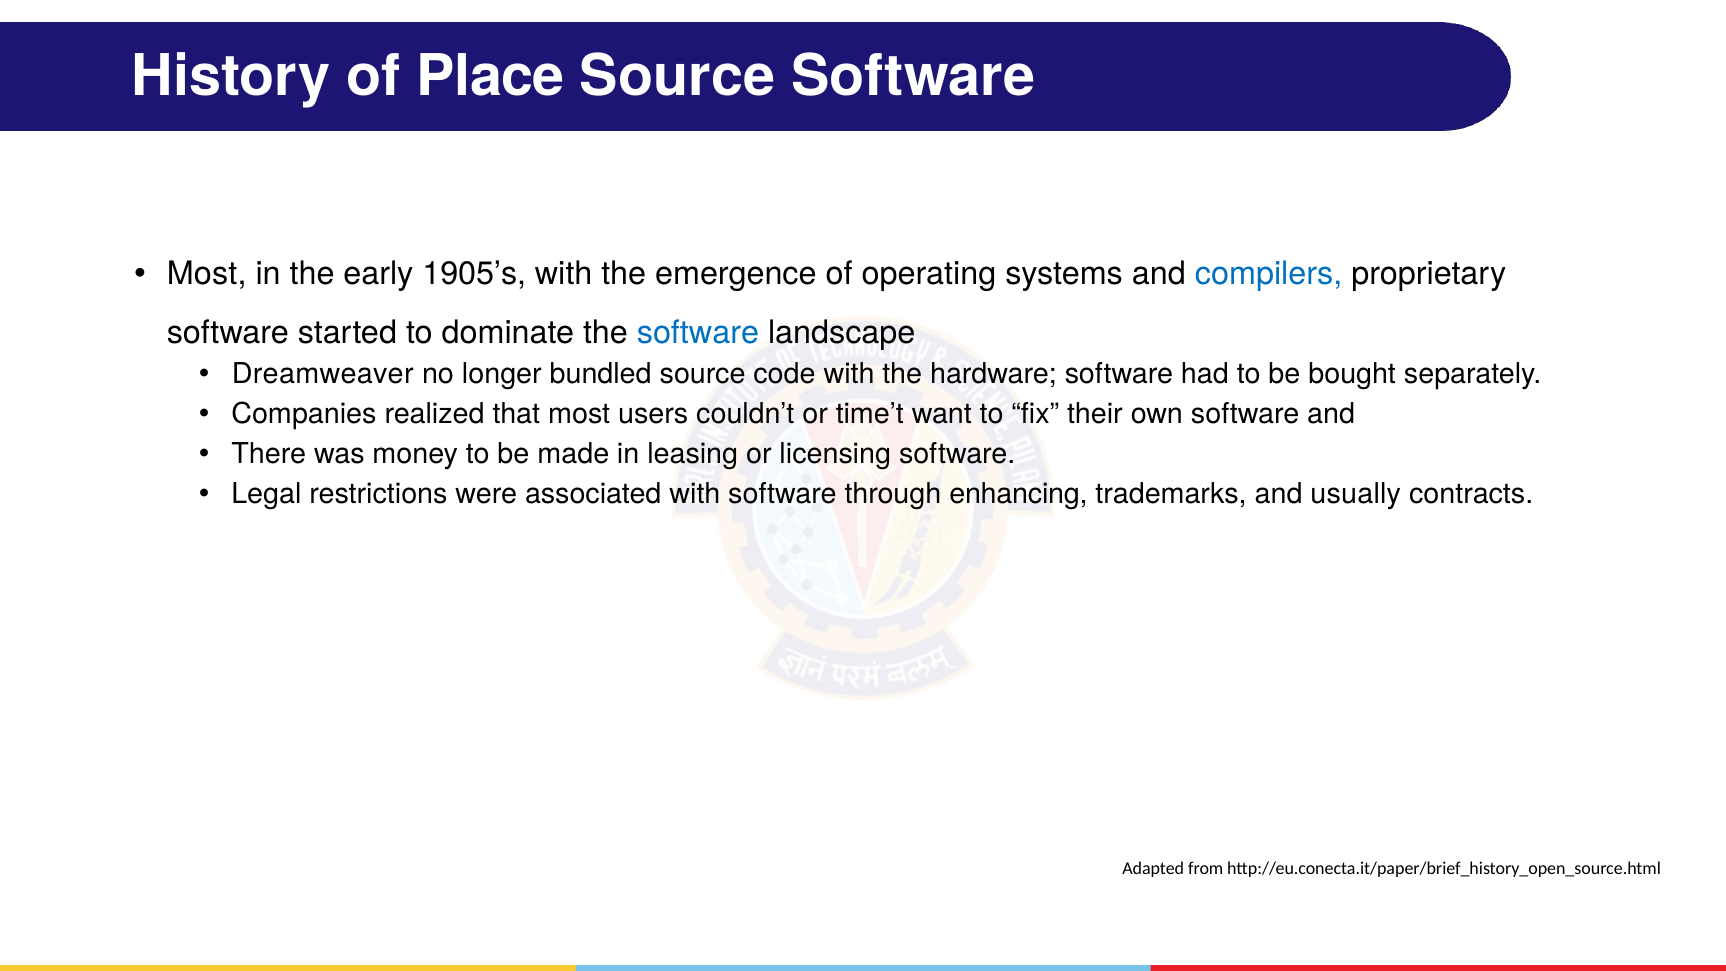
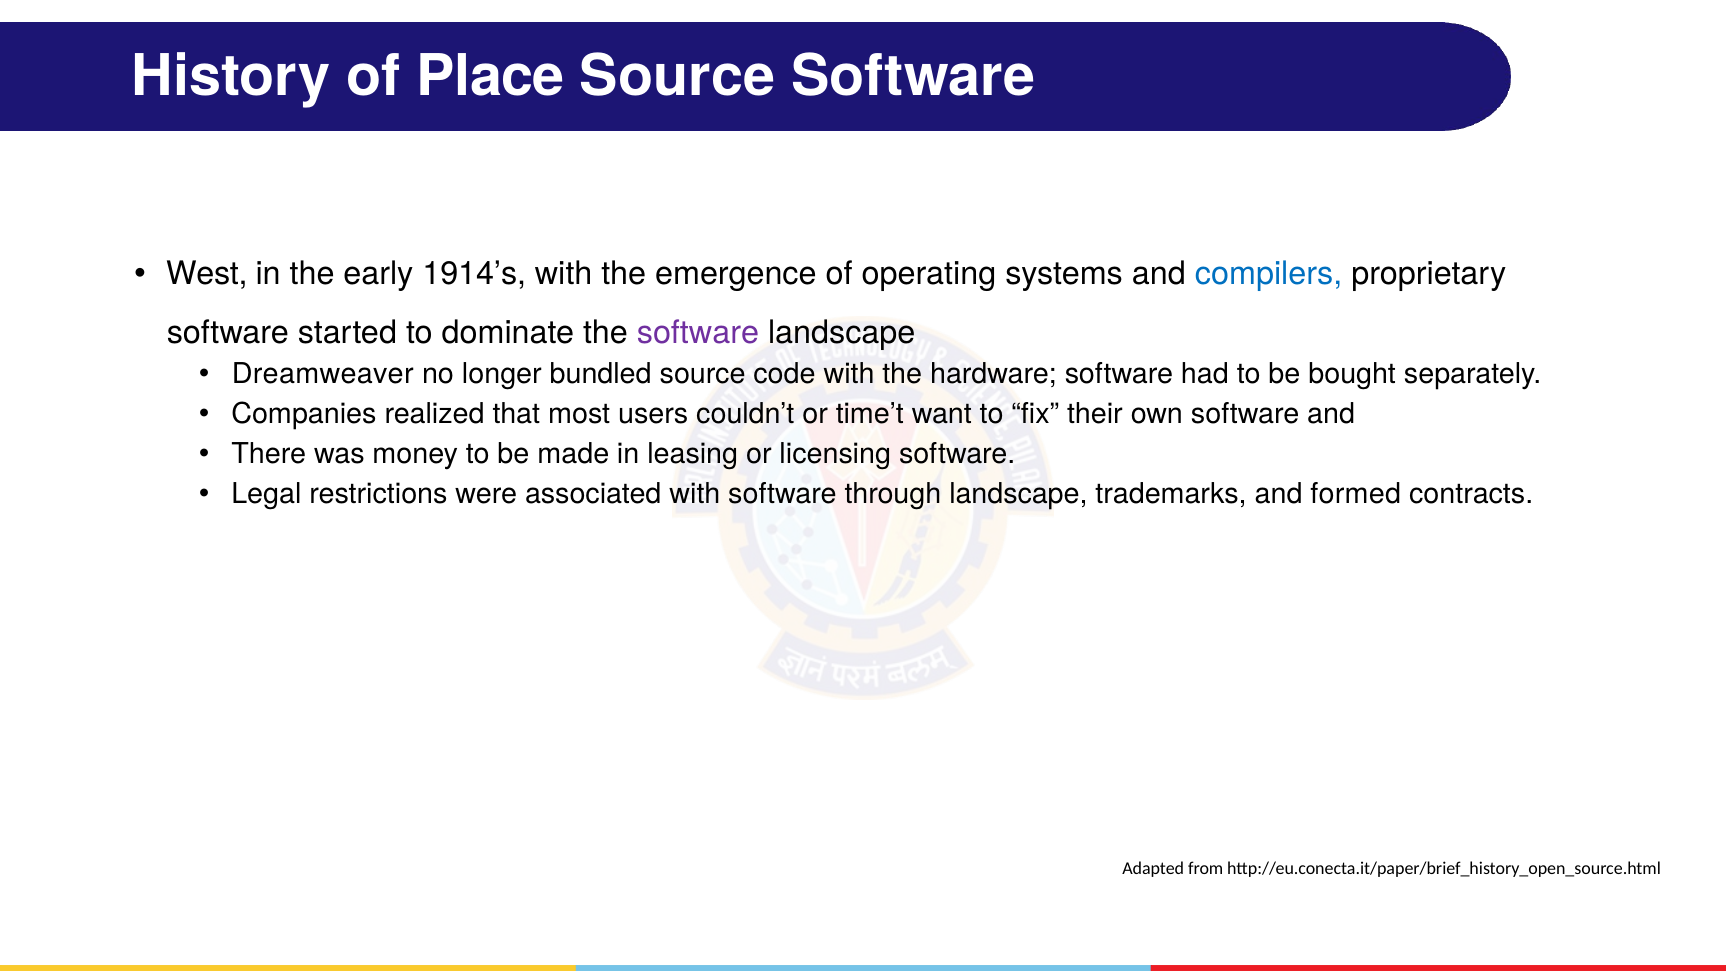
Most: Most -> West (207, 274)
1905’s: 1905’s -> 1914’s (474, 274)
software colour: blue -> purple (698, 332)
through enhancing: enhancing -> landscape (1018, 494)
usually: usually -> formed (1356, 494)
